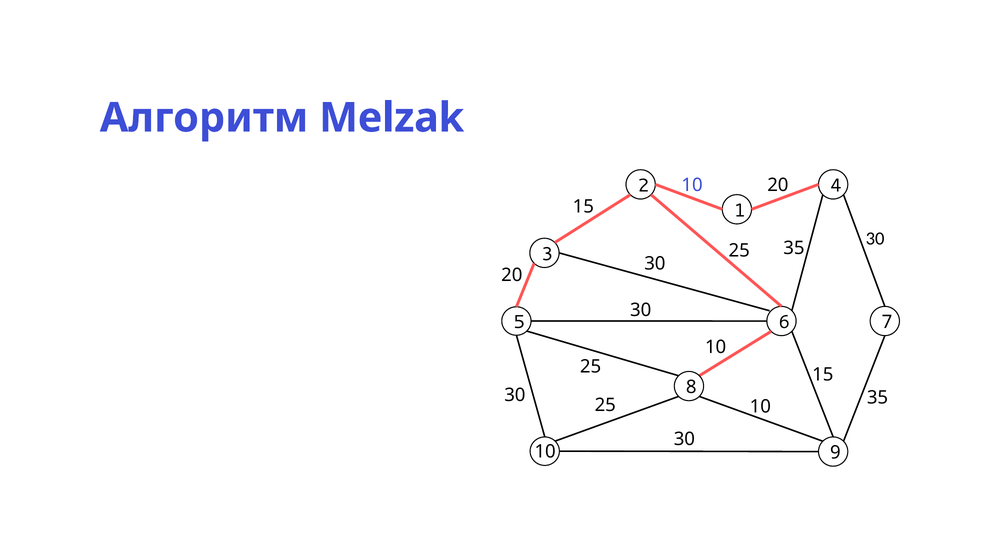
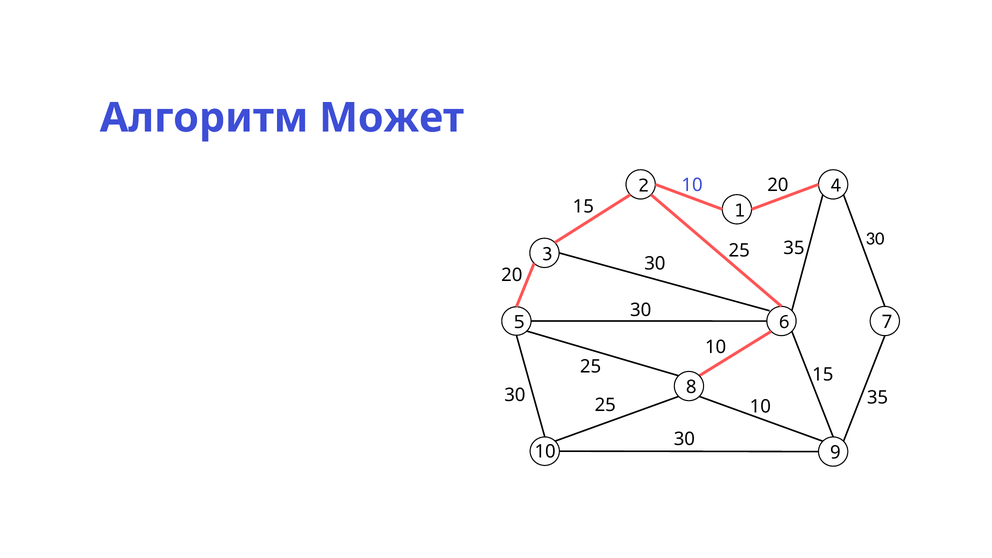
Melzak: Melzak -> Может (392, 118)
